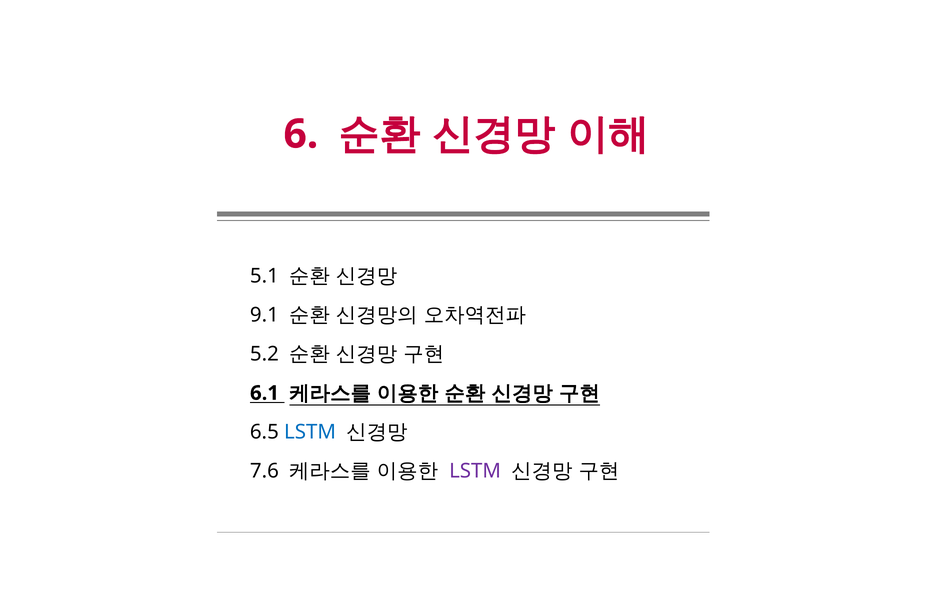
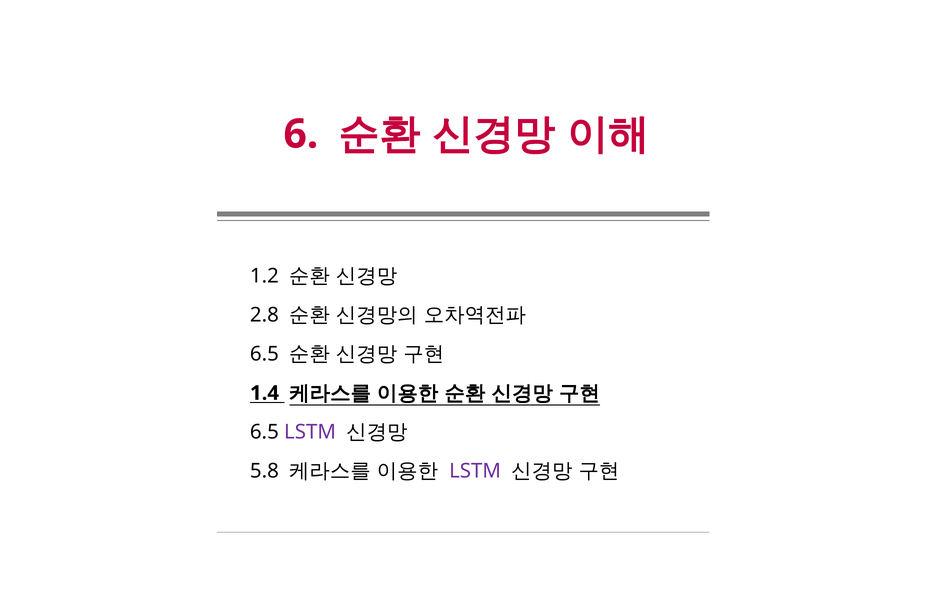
5.1: 5.1 -> 1.2 (264, 276)
9.1: 9.1 -> 2.8 (264, 315)
5.2: 5.2 -> 6.5 (264, 354)
6.1: 6.1 -> 1.4 (265, 393)
LSTM colour: blue -> purple (310, 432)
7.6: 7.6 -> 5.8 (264, 472)
